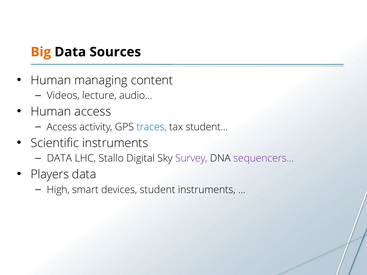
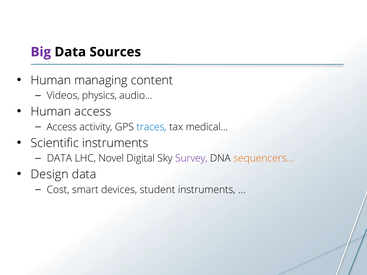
Big colour: orange -> purple (41, 52)
lecture: lecture -> physics (99, 96)
student…: student… -> medical… (207, 127)
Stallo: Stallo -> Novel (111, 158)
sequencers… colour: purple -> orange (264, 158)
Players: Players -> Design (50, 175)
High: High -> Cost (58, 190)
